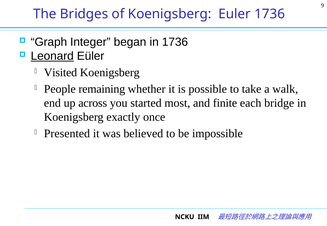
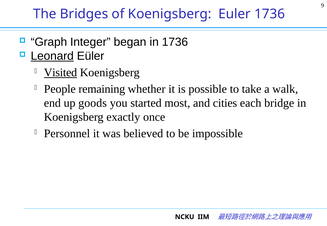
Visited underline: none -> present (60, 73)
across: across -> goods (93, 103)
finite: finite -> cities (225, 103)
Presented: Presented -> Personnel (67, 134)
